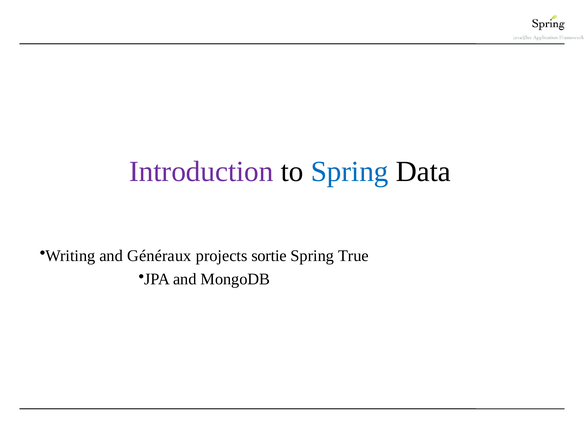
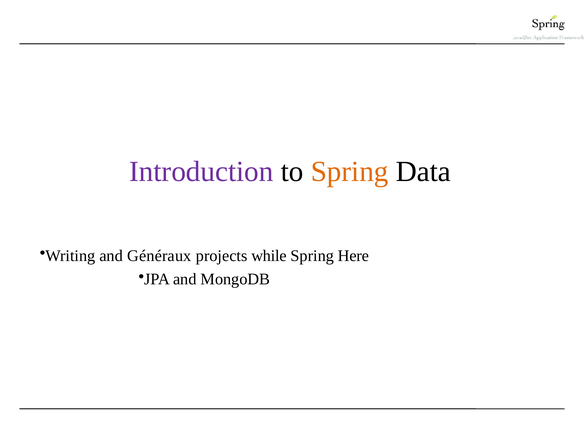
Spring colour: blue -> orange (350, 171)
sortie: sortie -> while (269, 256)
True: True -> Here (353, 256)
